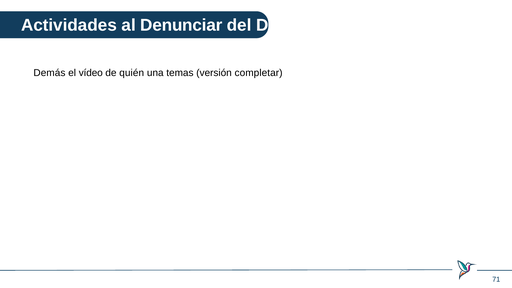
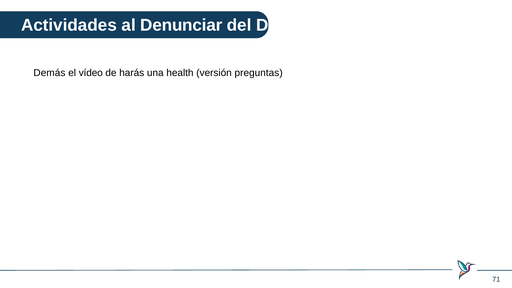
quién: quién -> harás (132, 73)
temas: temas -> health (180, 73)
completar: completar -> preguntas (259, 73)
